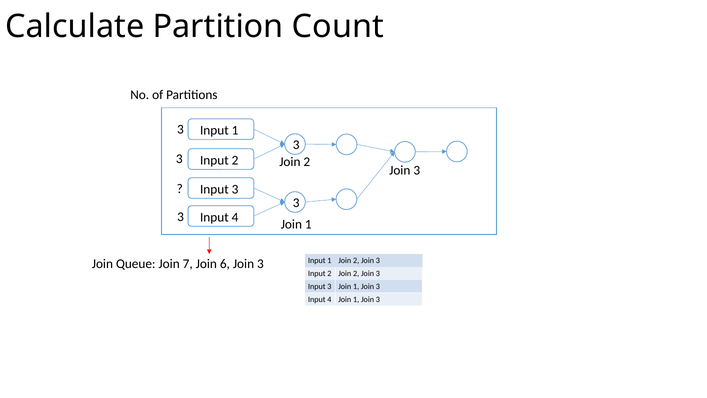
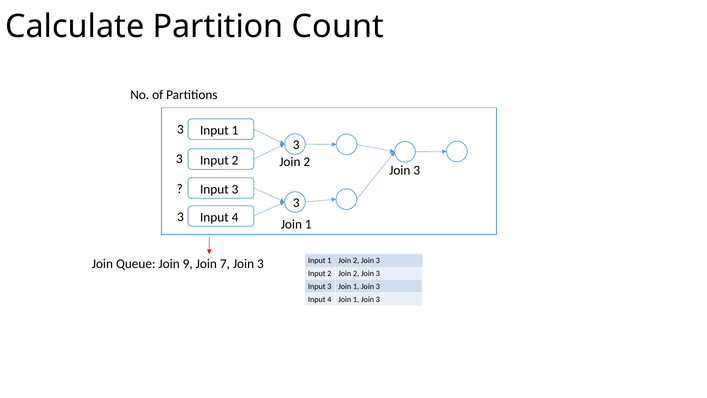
7: 7 -> 9 (188, 264)
6: 6 -> 7 (225, 264)
